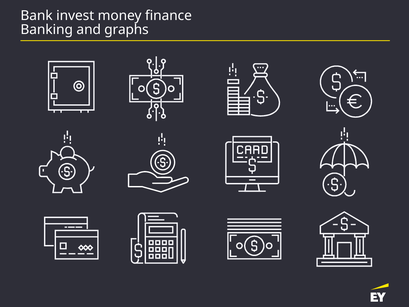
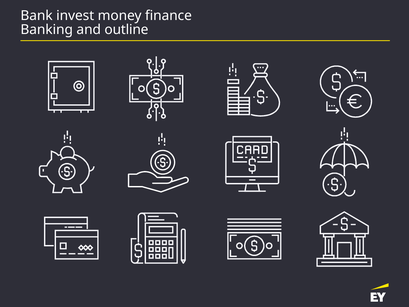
graphs: graphs -> outline (126, 30)
